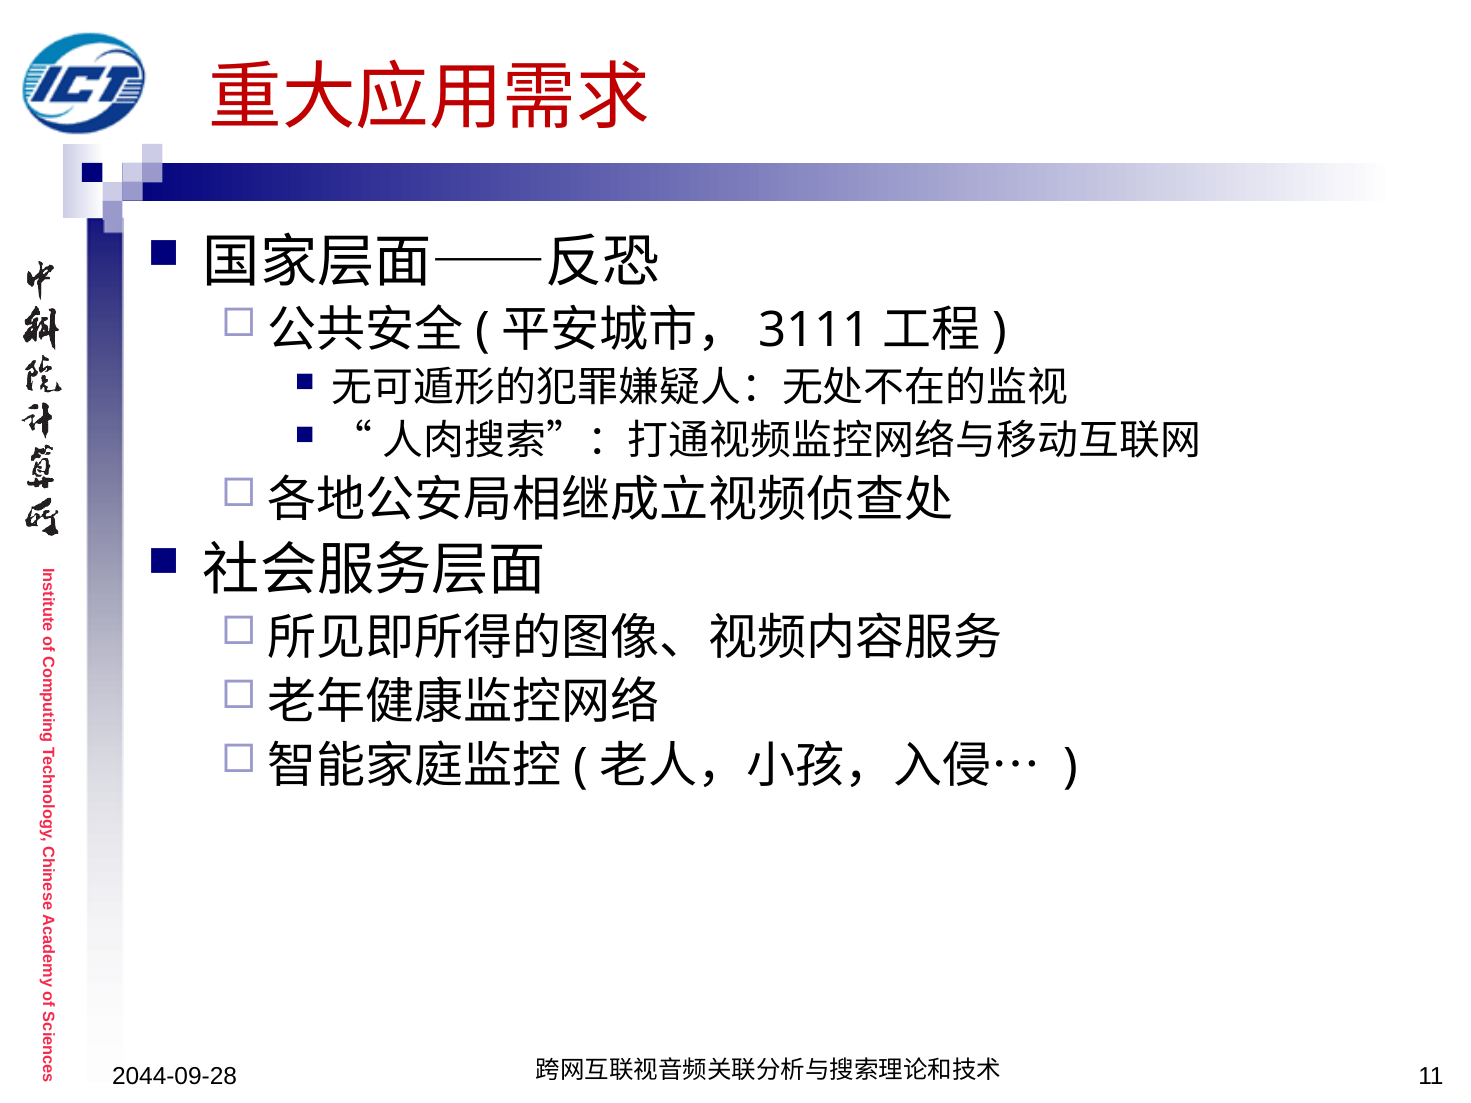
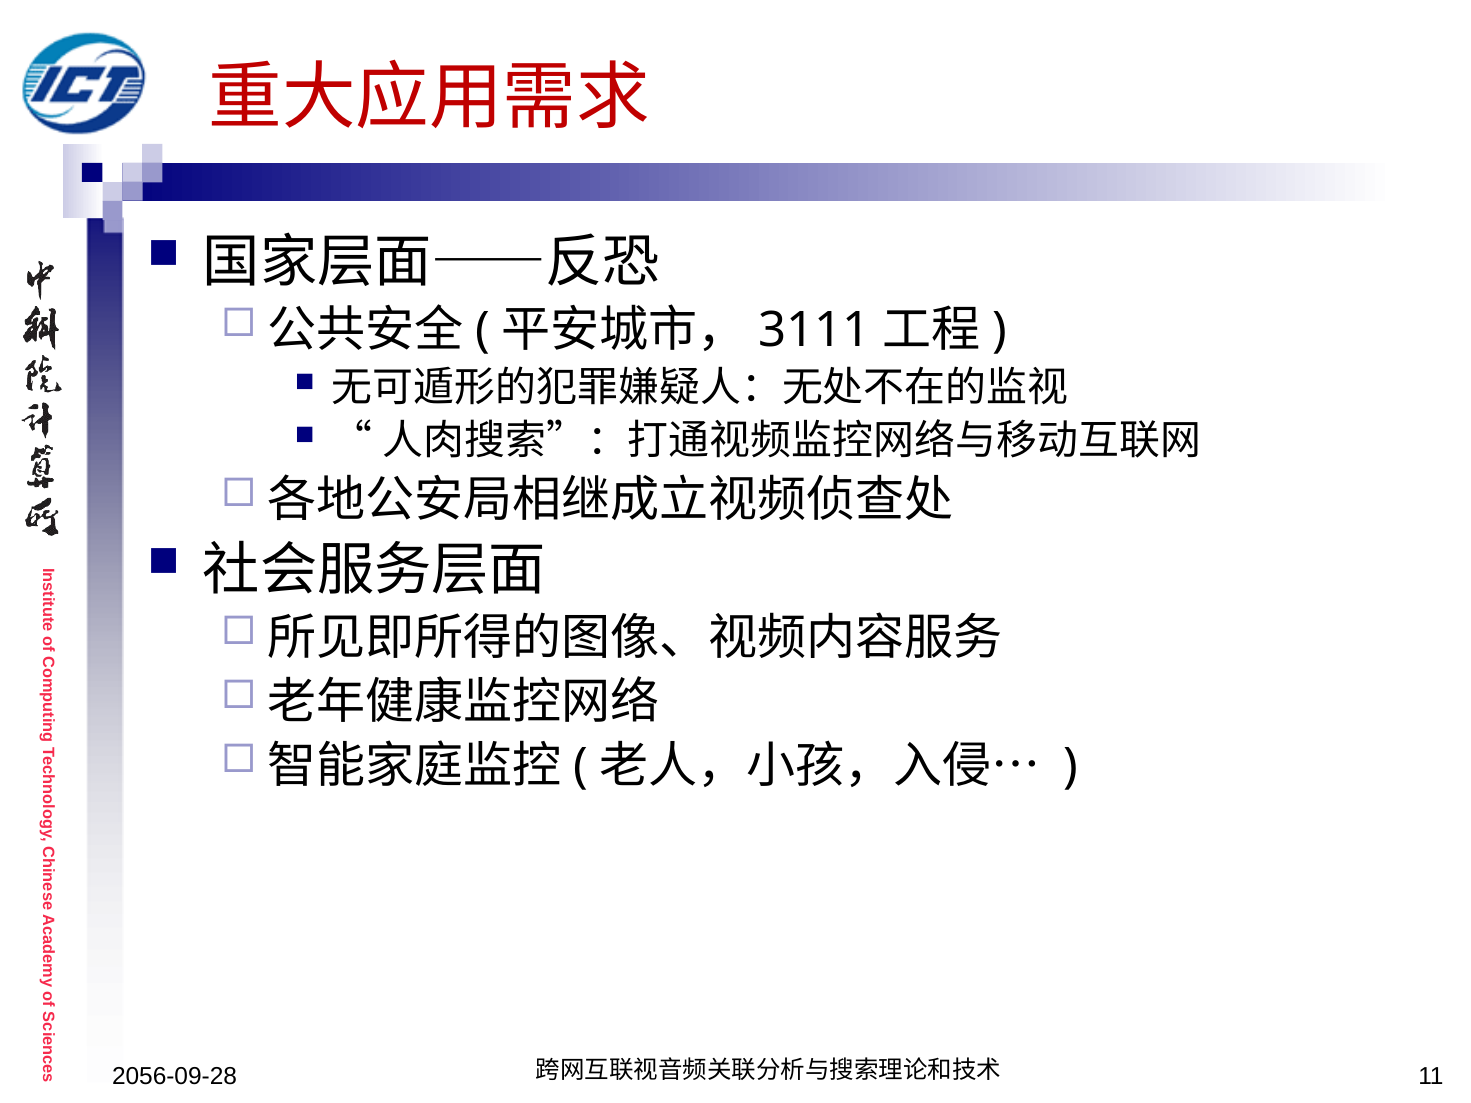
2044-09-28: 2044-09-28 -> 2056-09-28 (175, 1077)
